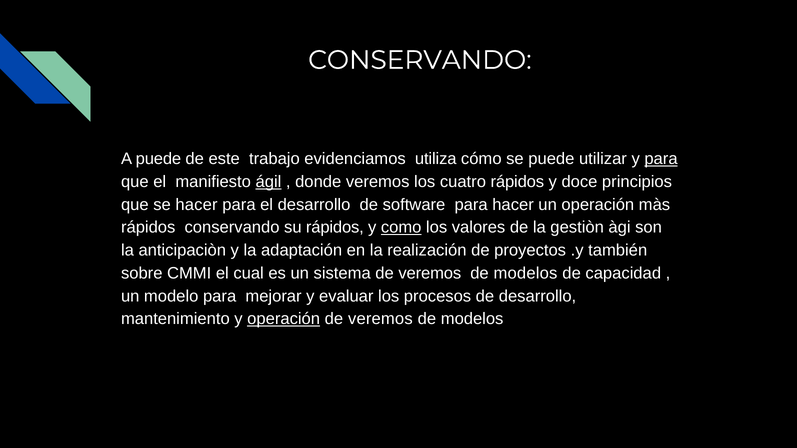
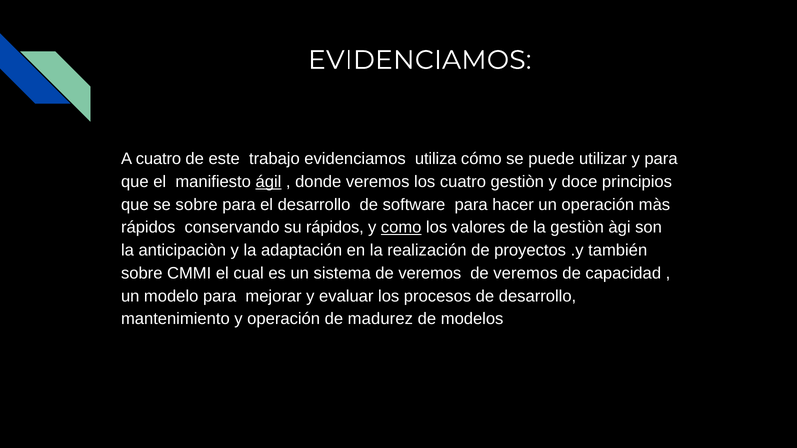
CONSERVANDO: CONSERVANDO -> EVIDENCIAMOS (420, 60)
A puede: puede -> cuatro (158, 159)
para underline: present -> none (661, 159)
cuatro rápidos: rápidos -> gestiòn (517, 182)
se hacer: hacer -> sobre (197, 205)
modelos: modelos -> veremos (525, 273)
operación underline: present -> none (284, 319)
veremos: veremos -> madurez (380, 319)
